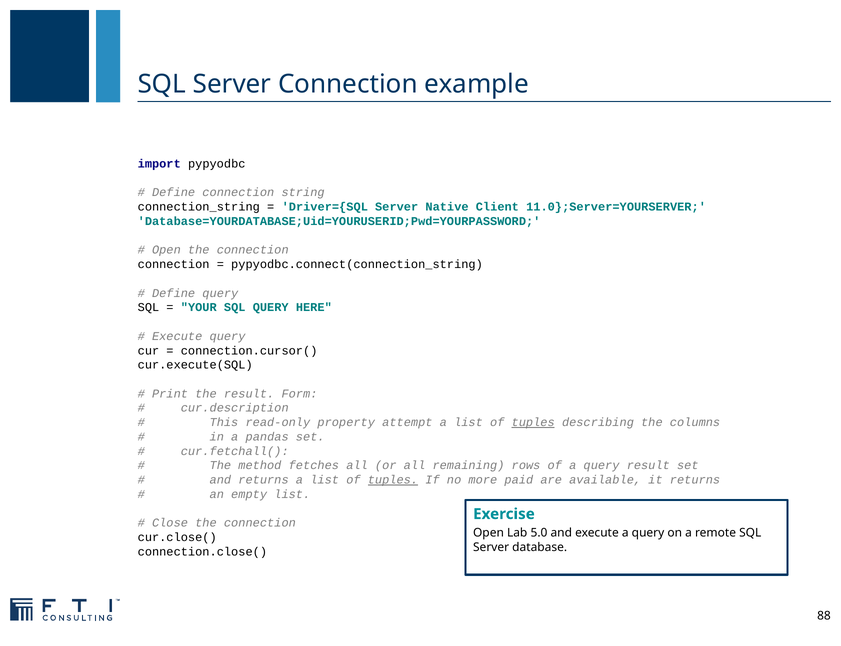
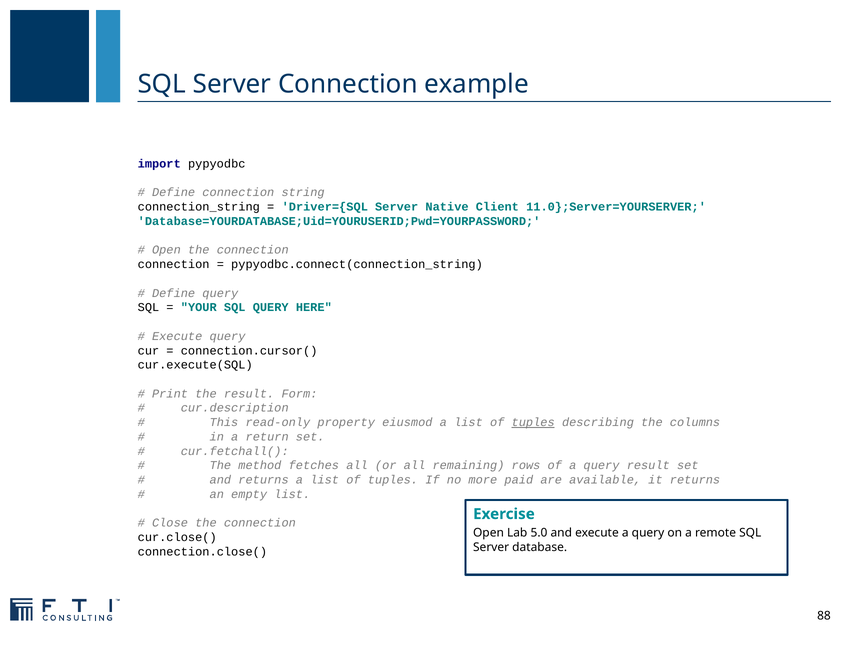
attempt: attempt -> eiusmod (407, 422)
pandas: pandas -> return (267, 436)
tuples underline: present -> none (393, 479)
